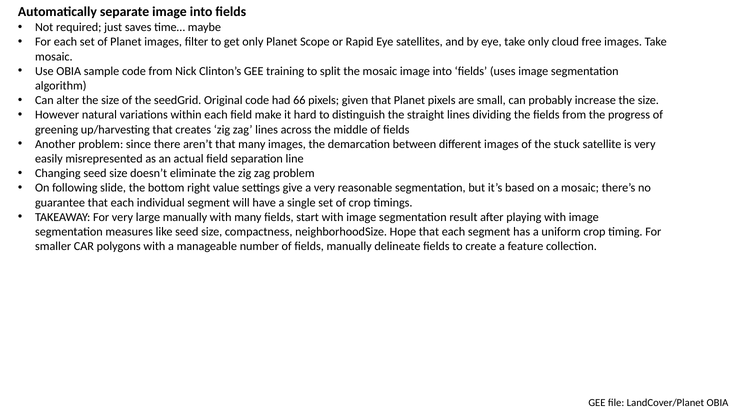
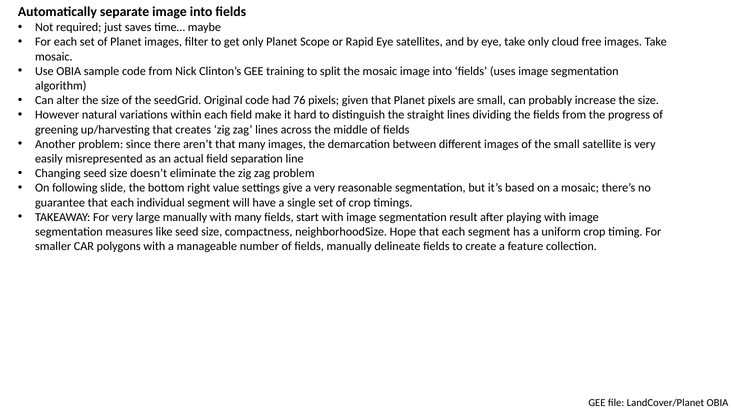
66: 66 -> 76 (299, 100)
the stuck: stuck -> small (567, 144)
